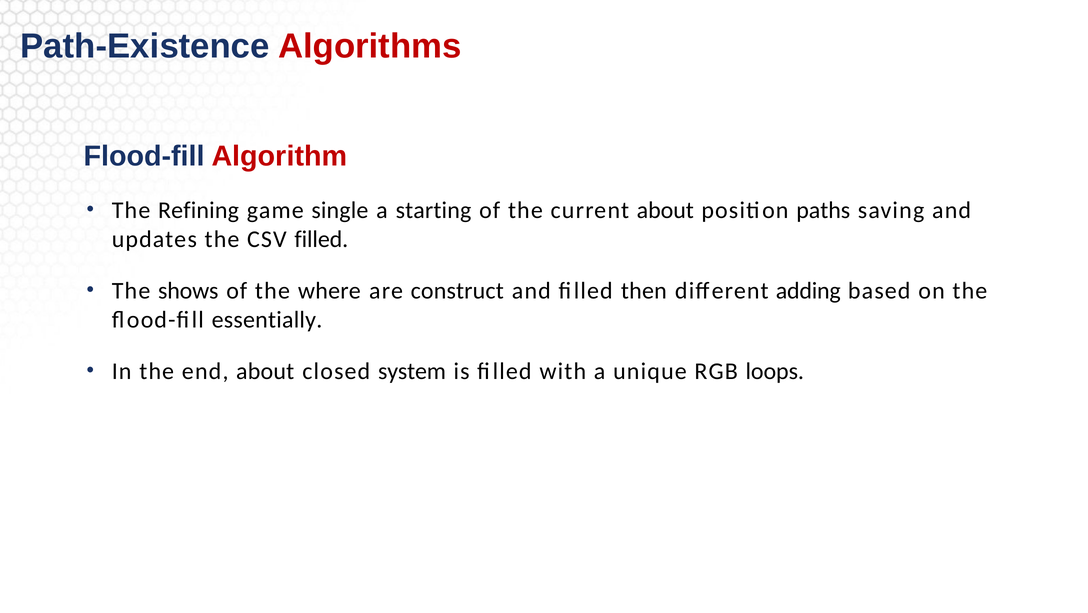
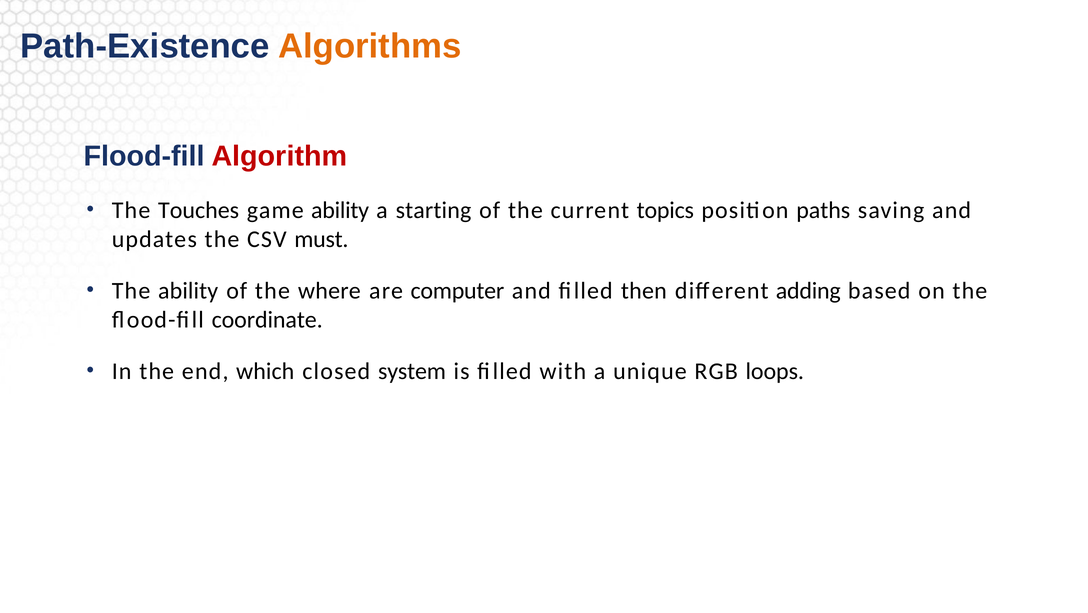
Algorithms colour: red -> orange (370, 46)
Refining: Refining -> Touches (199, 210)
game single: single -> ability (340, 210)
current about: about -> topics (665, 210)
CSV filled: filled -> must (321, 239)
The shows: shows -> ability (188, 291)
construct: construct -> computer (457, 291)
essentially: essentially -> coordinate (267, 319)
end about: about -> which (265, 371)
